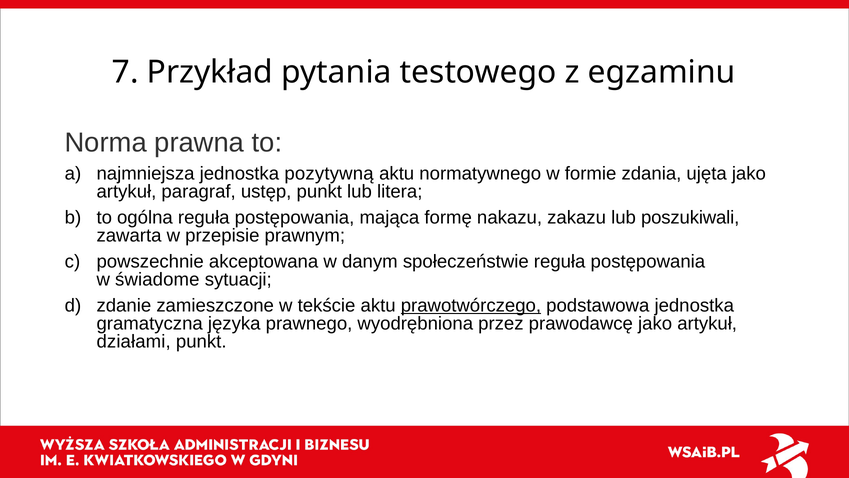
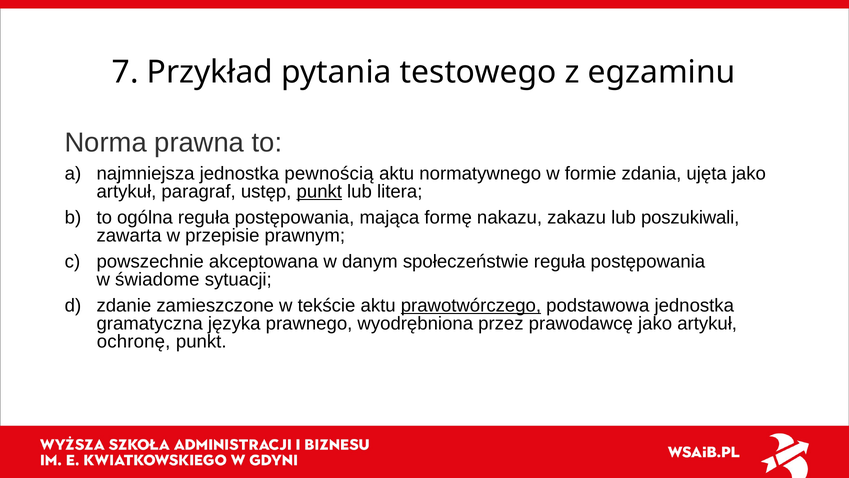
pozytywną: pozytywną -> pewnością (329, 173)
punkt underline: none -> present (319, 191)
działami: działami -> ochronę (134, 341)
